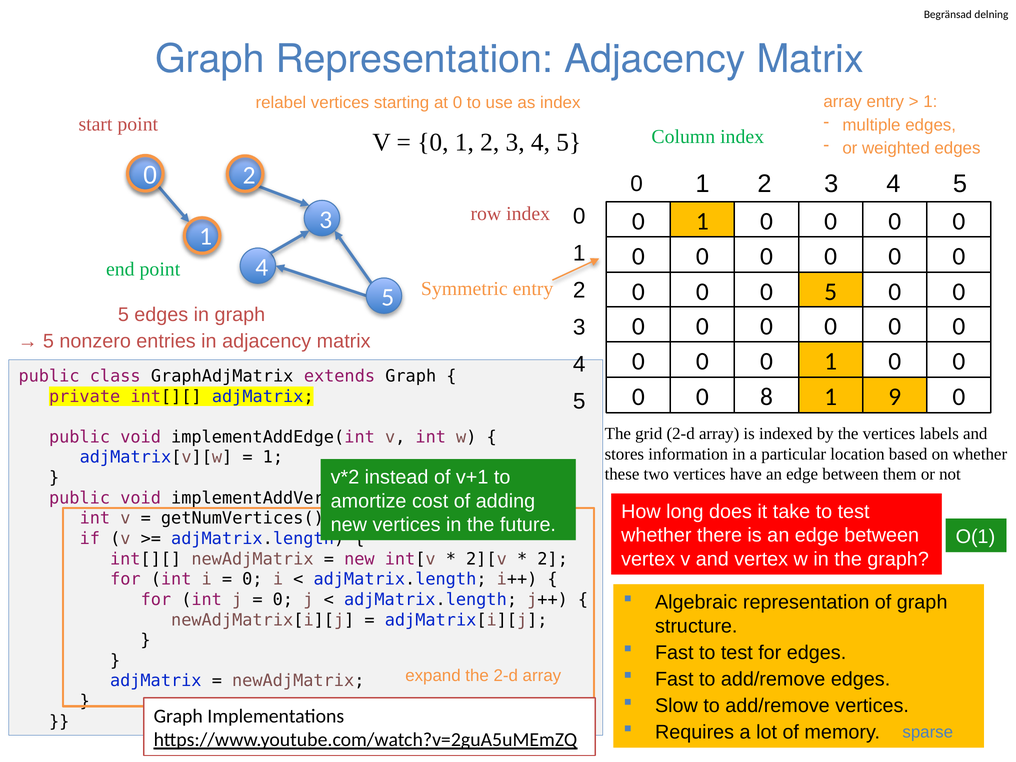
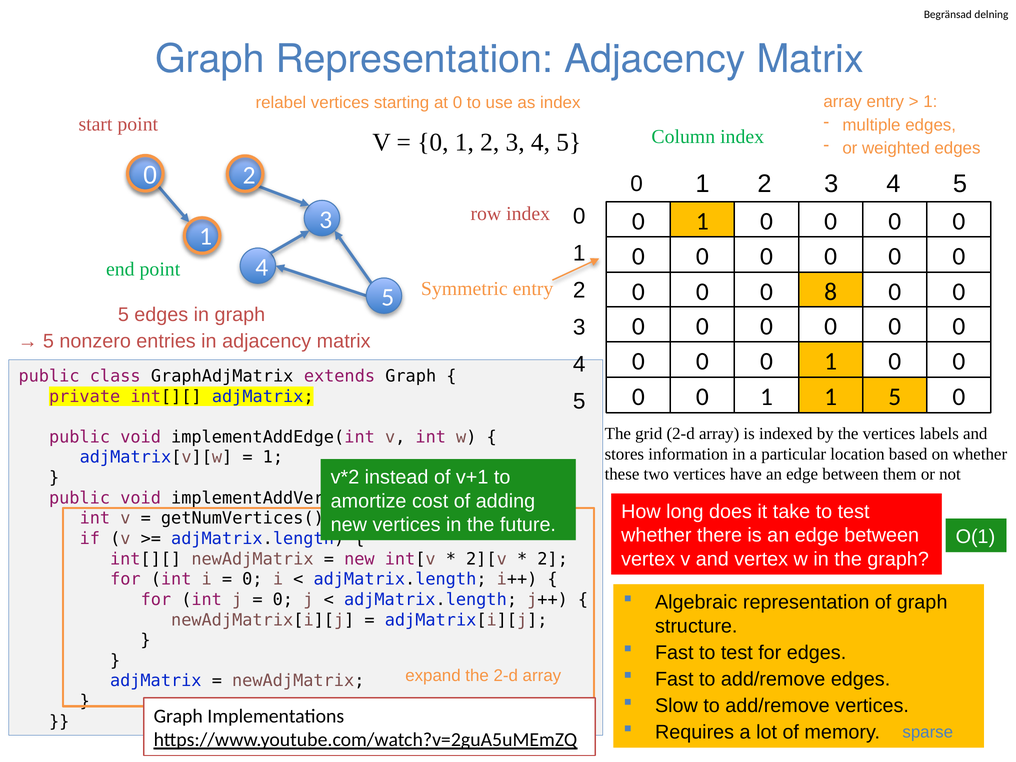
0 5: 5 -> 8 (831, 292)
8: 8 -> 1 (767, 397)
1 9: 9 -> 5 (895, 397)
